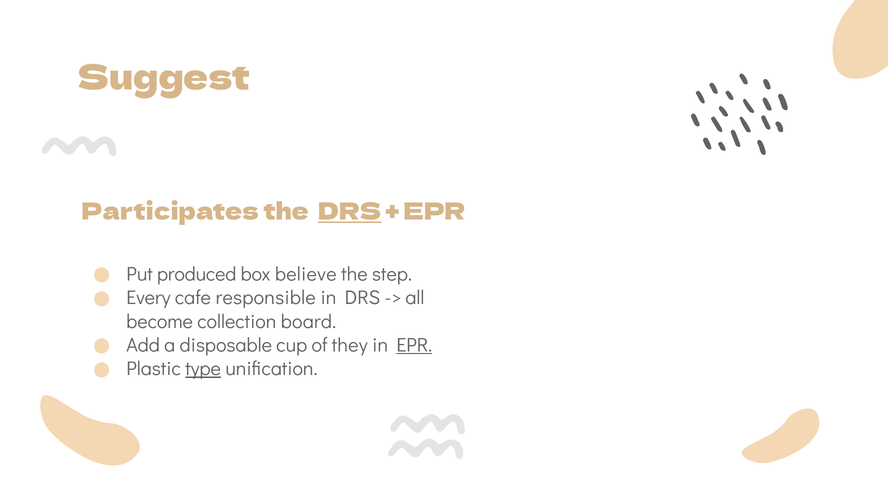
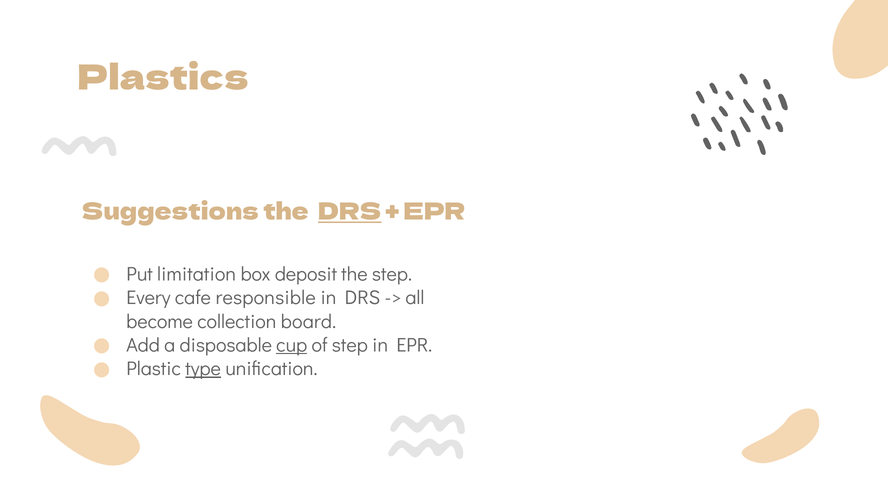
Suggest: Suggest -> Plastics (163, 78)
Participates: Participates -> Suggestions (171, 212)
produced: produced -> limitation (197, 275)
believe: believe -> deposit (306, 275)
cup underline: none -> present (292, 346)
of they: they -> step (350, 346)
EPR underline: present -> none (414, 346)
